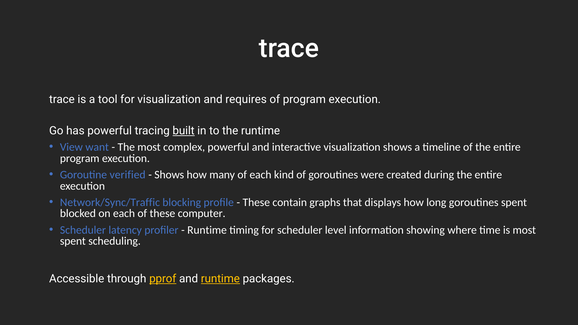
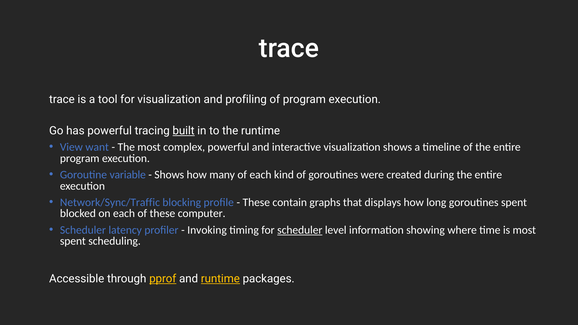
requires: requires -> profiling (246, 99)
verified: verified -> variable (128, 175)
Runtime: Runtime -> Invoking (207, 230)
scheduler underline: none -> present (300, 230)
